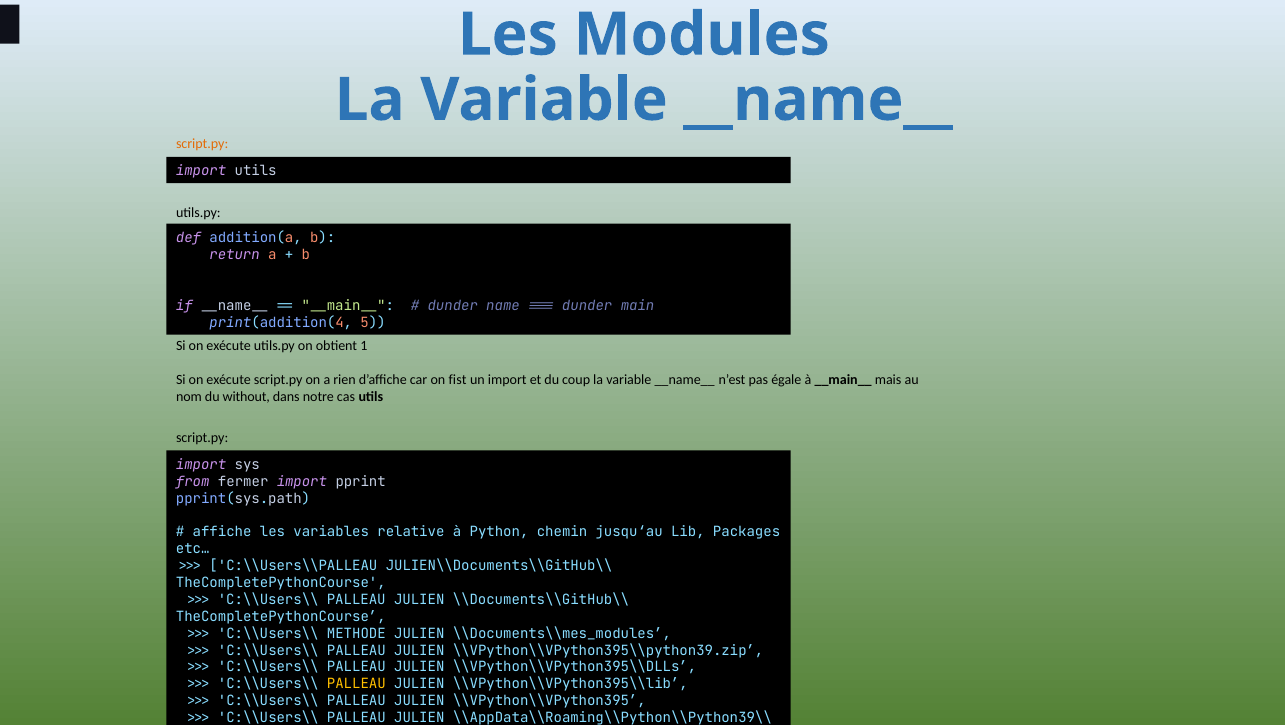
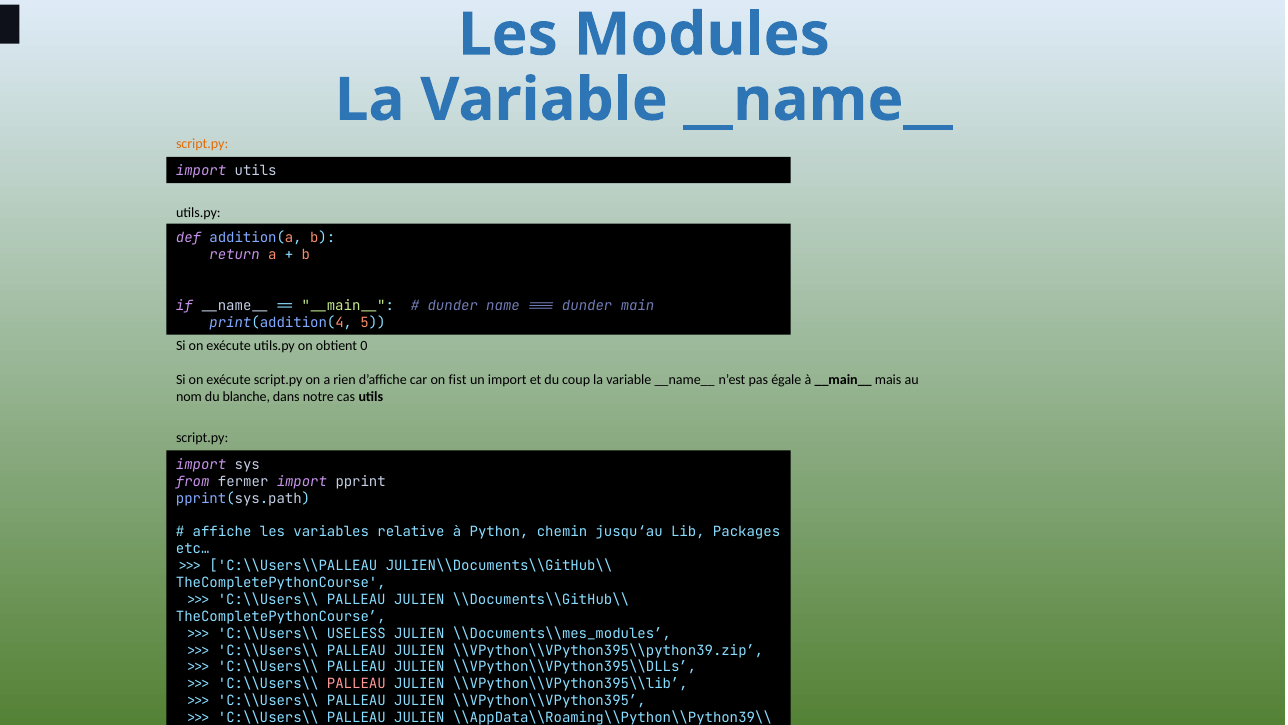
1: 1 -> 0 (364, 346)
without: without -> blanche (246, 396)
METHODE: METHODE -> USELESS (356, 633)
PALLEAU colour: yellow -> pink (356, 684)
